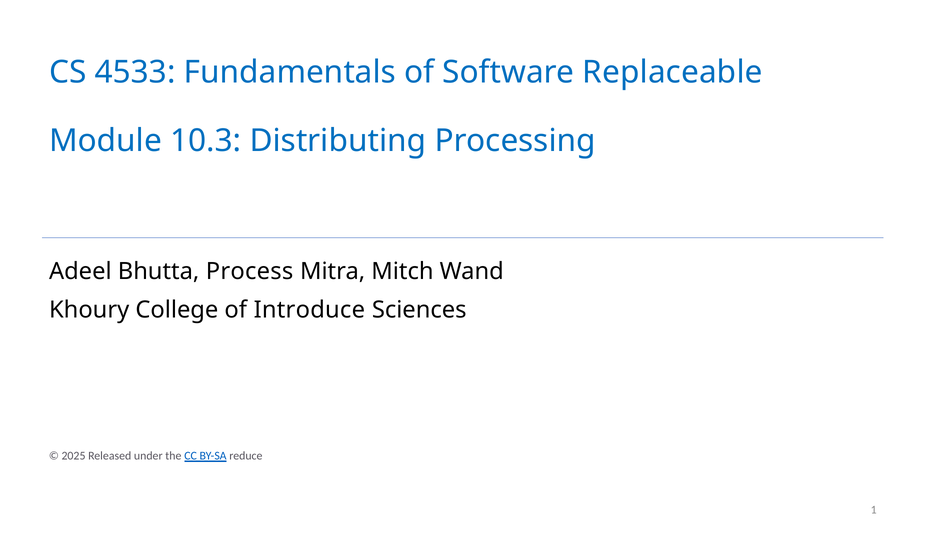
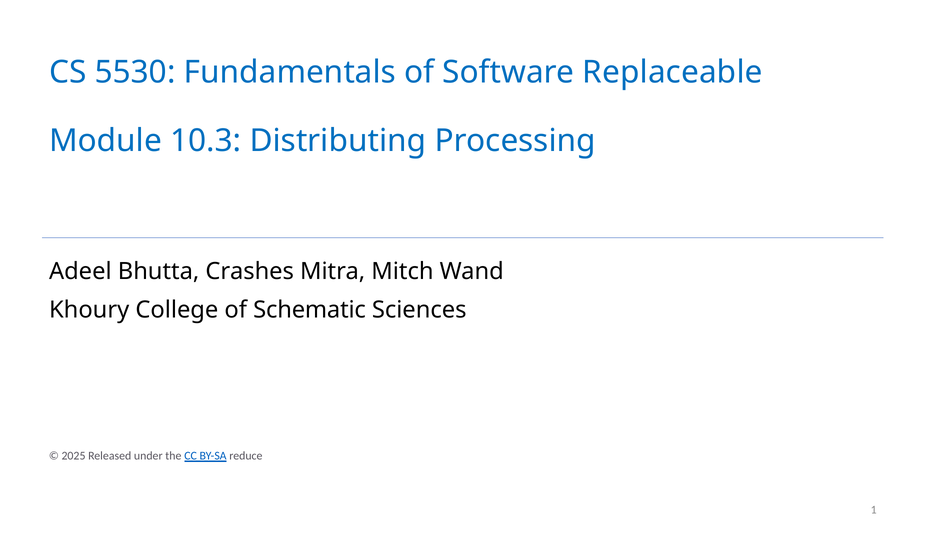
4533: 4533 -> 5530 (135, 72)
Process: Process -> Crashes (250, 271)
Introduce: Introduce -> Schematic (310, 310)
